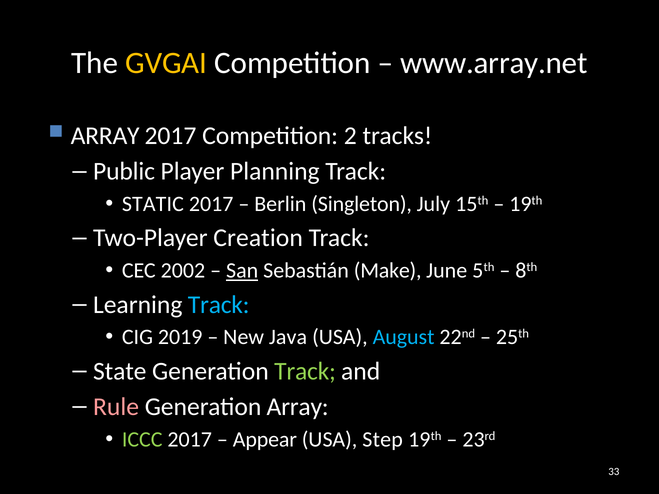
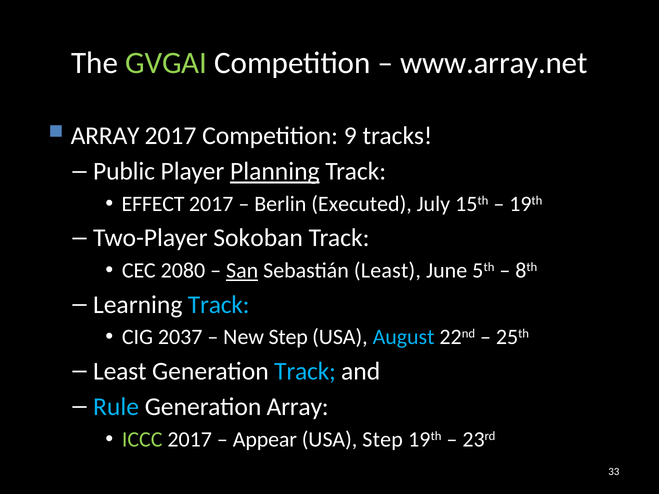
GVGAI colour: yellow -> light green (166, 63)
2: 2 -> 9 (350, 136)
Planning underline: none -> present (275, 172)
STATIC: STATIC -> EFFECT (153, 204)
Singleton: Singleton -> Executed (362, 204)
Creation: Creation -> Sokoban (258, 238)
2002: 2002 -> 2080 (183, 271)
Sebastián Make: Make -> Least (387, 271)
2019: 2019 -> 2037 (180, 337)
New Java: Java -> Step (288, 337)
State: State -> Least (120, 371)
Track colour: light green -> light blue (305, 371)
Rule colour: pink -> light blue (116, 407)
